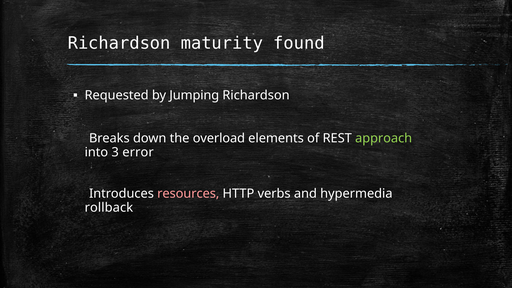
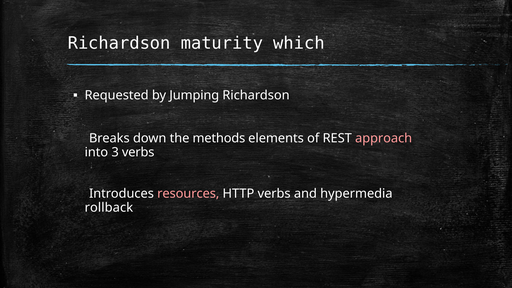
found: found -> which (299, 43)
overload: overload -> methods (219, 138)
approach colour: light green -> pink (384, 138)
3 error: error -> verbs (138, 152)
